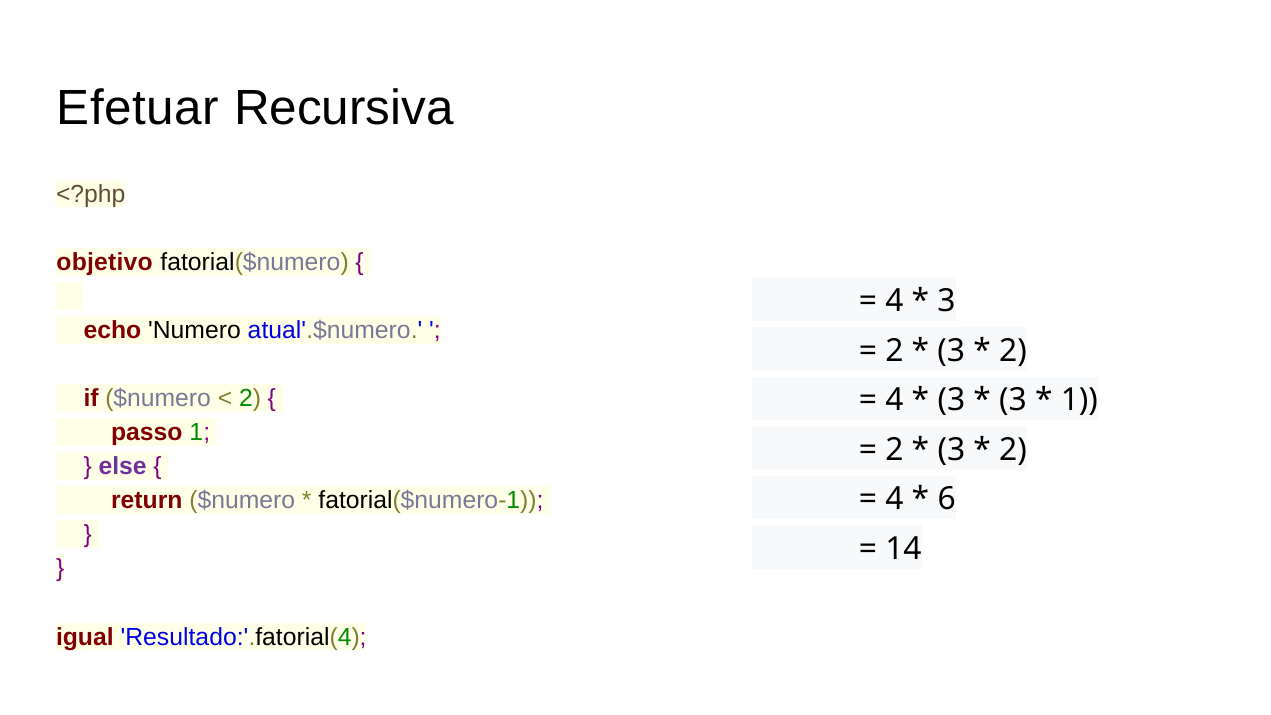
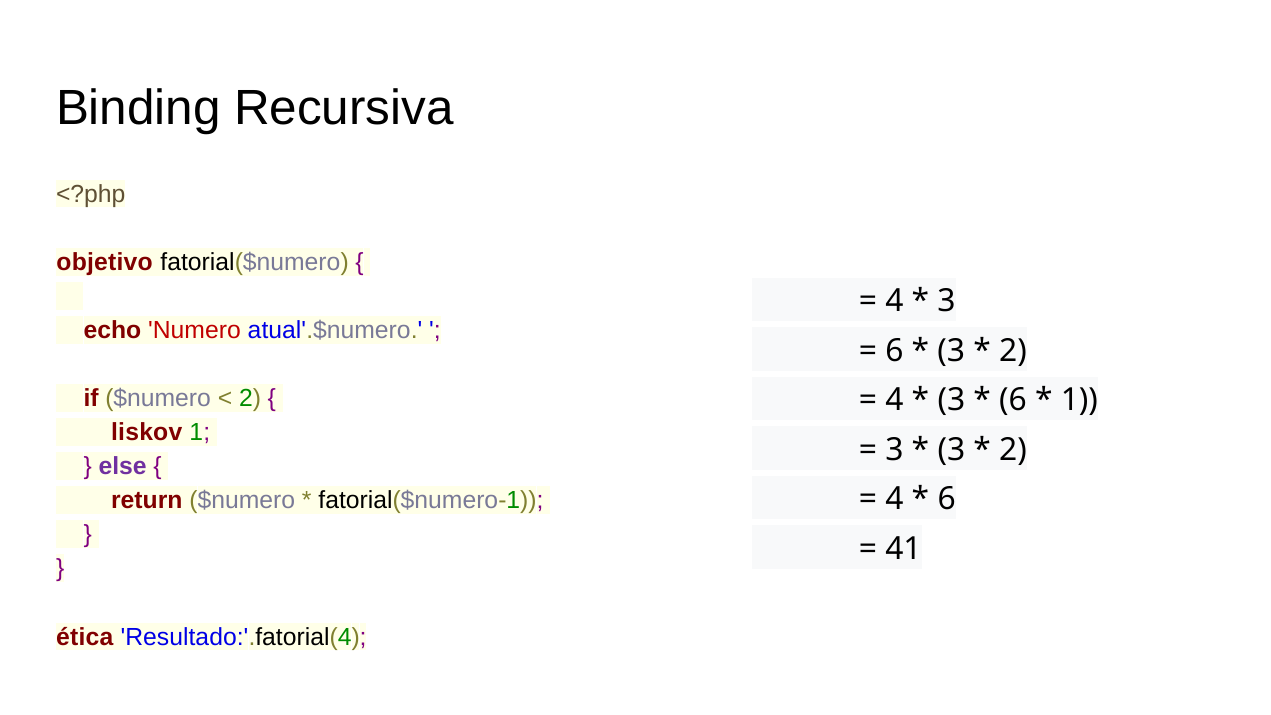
Efetuar: Efetuar -> Binding (138, 108)
Numero colour: black -> red (194, 330)
2: 2 -> 6 (894, 351)
3: 3 -> 6 (1013, 400)
passo: passo -> liskov (147, 432)
2: 2 -> 3 (894, 450)
14: 14 -> 41 (903, 549)
igual: igual -> ética (85, 637)
